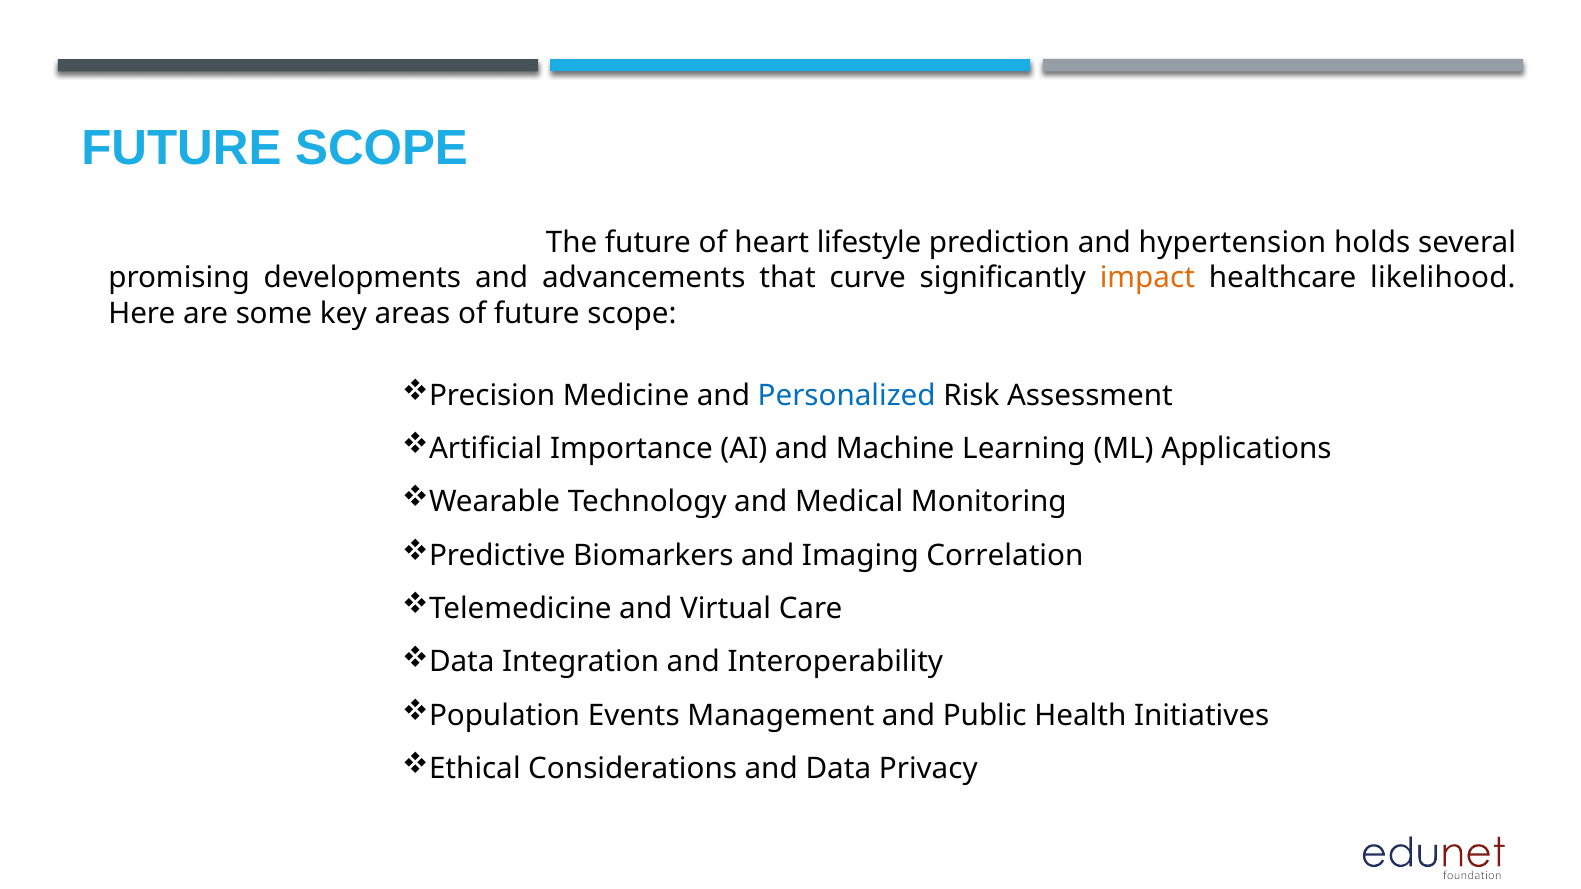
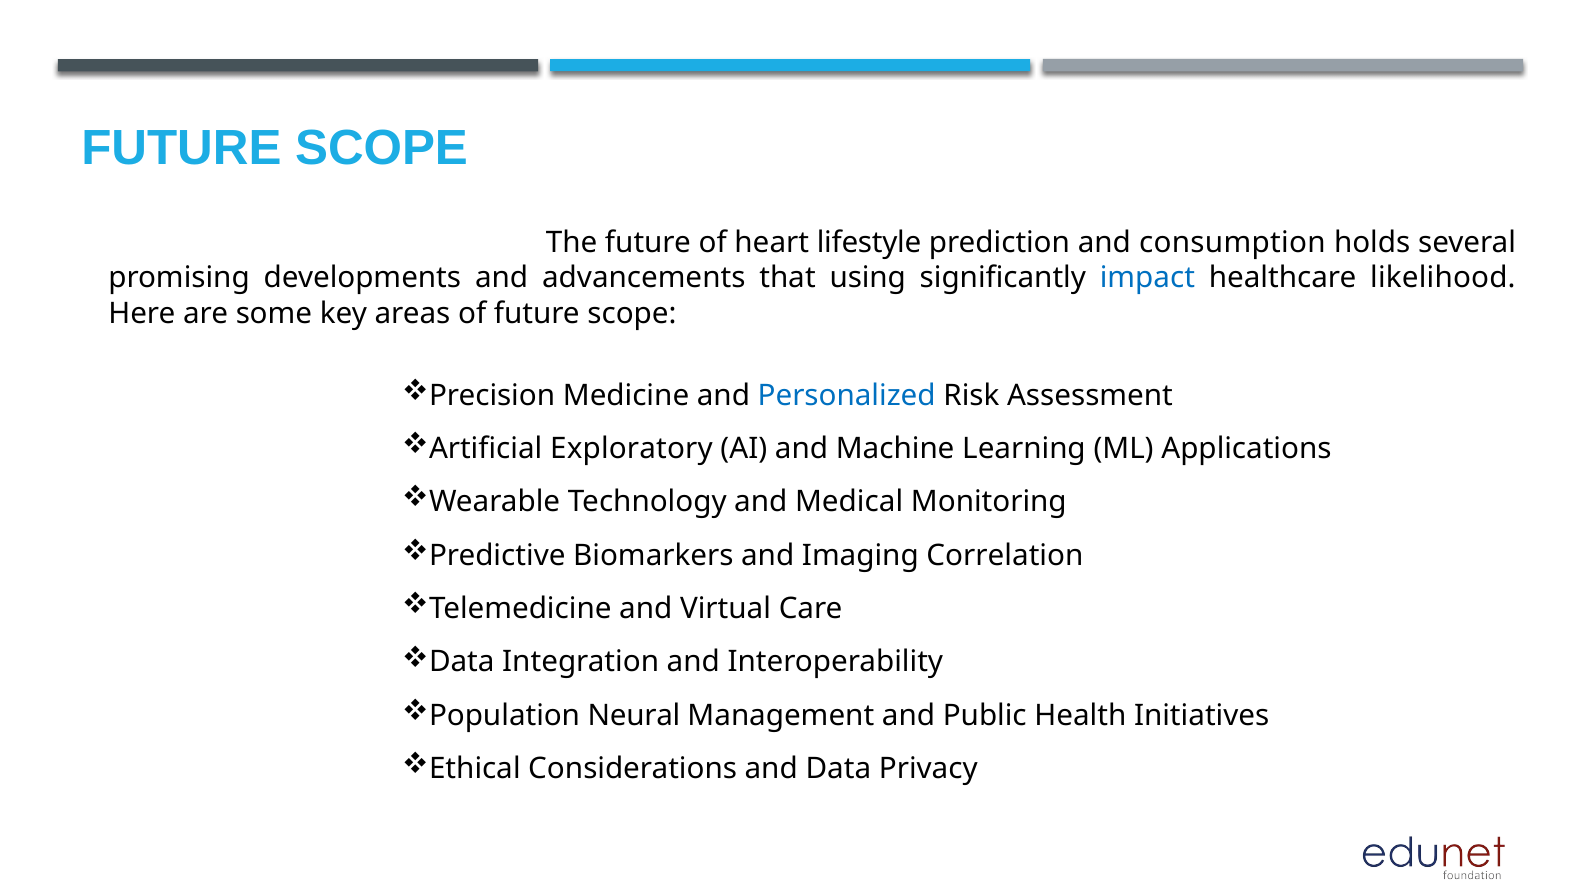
hypertension: hypertension -> consumption (1232, 243)
curve: curve -> using (868, 278)
impact colour: orange -> blue (1147, 278)
Importance: Importance -> Exploratory (631, 449)
Events: Events -> Neural (634, 716)
